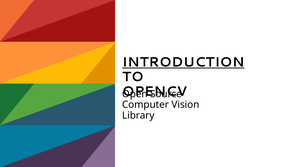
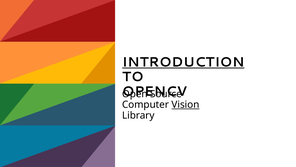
Vision underline: none -> present (185, 104)
